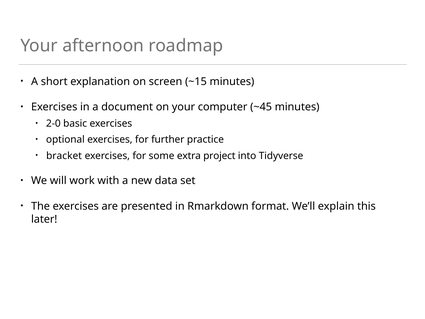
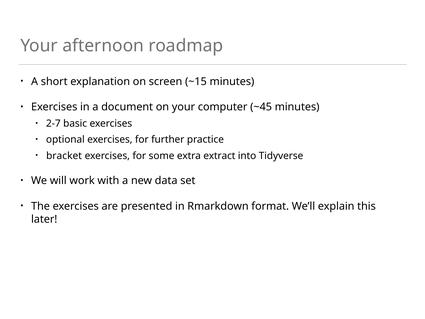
2-0: 2-0 -> 2-7 (53, 123)
project: project -> extract (219, 156)
